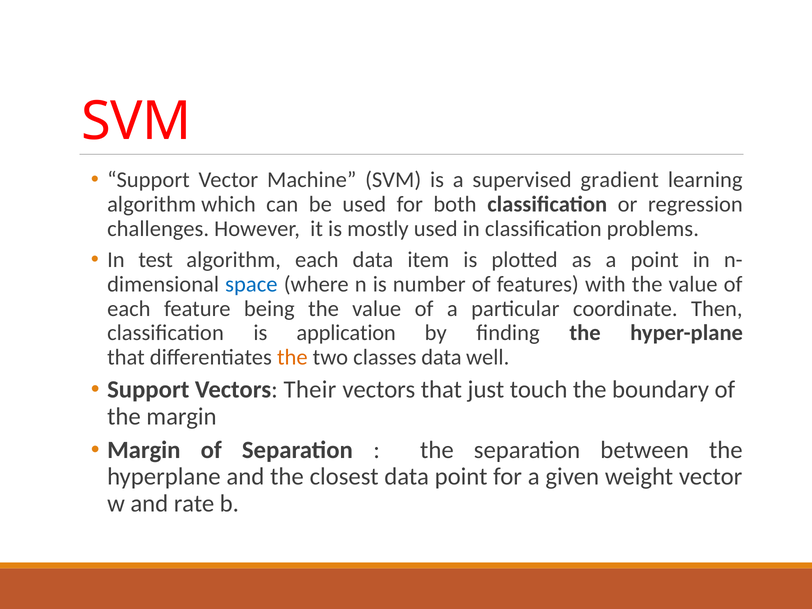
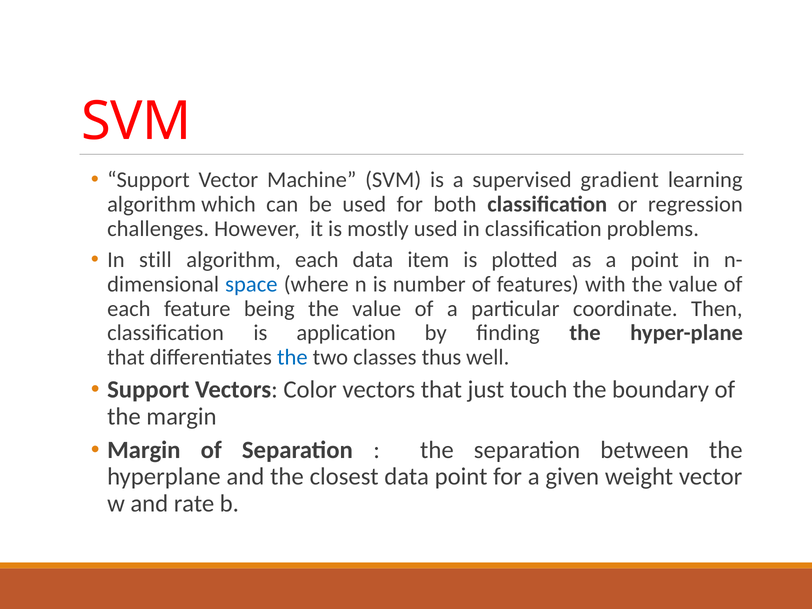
test: test -> still (155, 260)
the colour: orange -> blue (292, 357)
classes data: data -> thus (441, 357)
Their: Their -> Color (310, 390)
